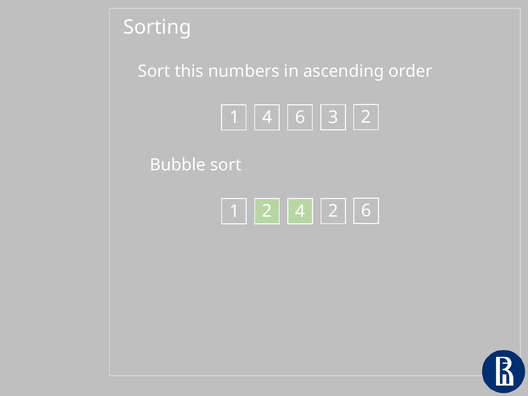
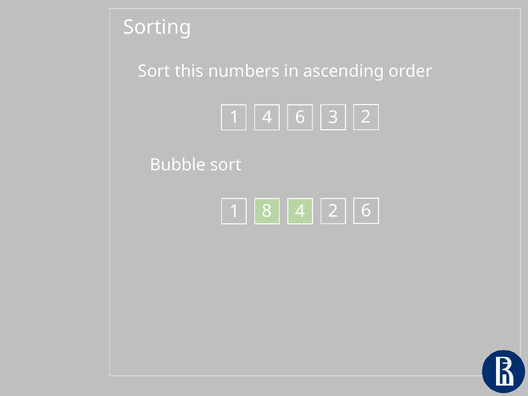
1 2: 2 -> 8 (267, 211)
